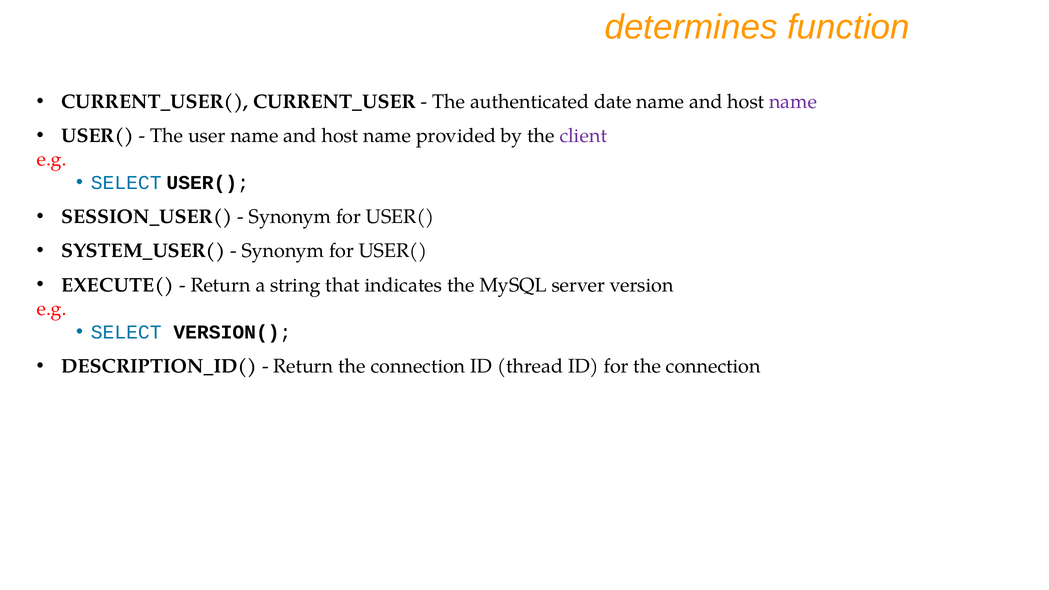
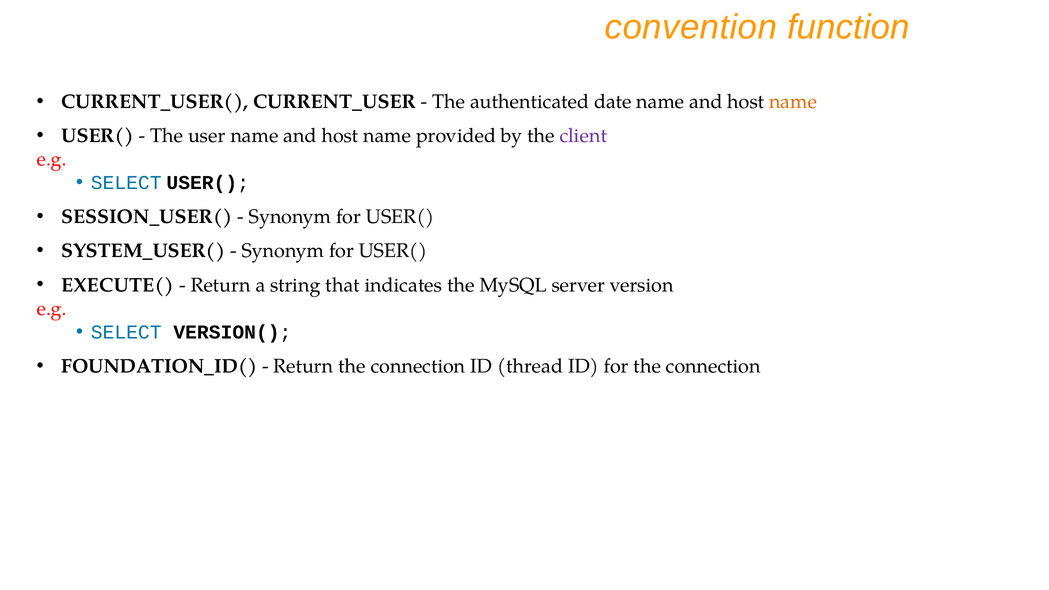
determines: determines -> convention (691, 27)
name colour: purple -> orange (793, 102)
DESCRIPTION_ID(: DESCRIPTION_ID( -> FOUNDATION_ID( (159, 366)
